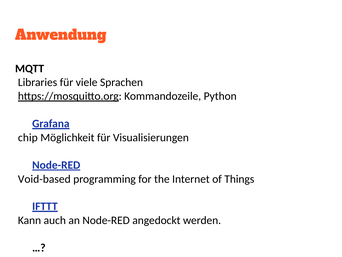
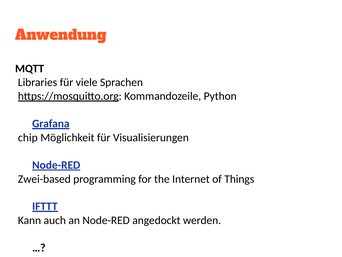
Void-based: Void-based -> Zwei-based (44, 179)
